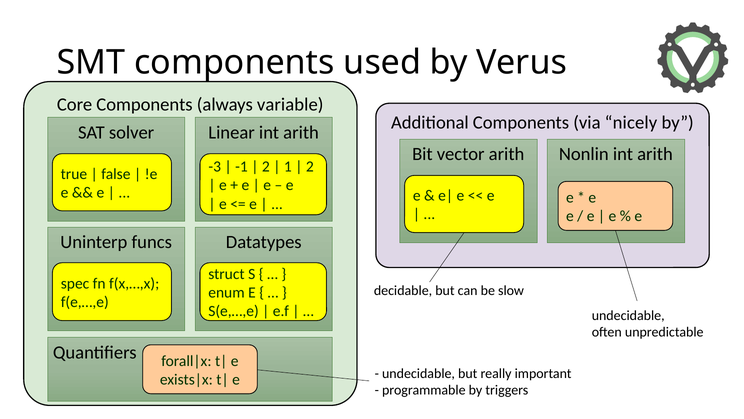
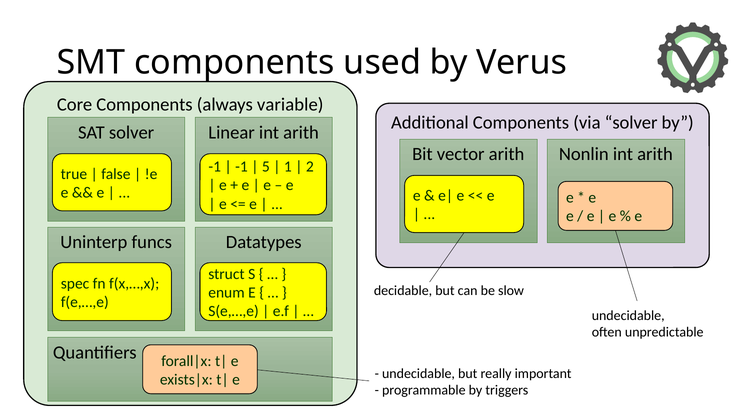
via nicely: nicely -> solver (631, 122)
-3: -3 -> -1 (215, 166)
2: 2 -> 5 (266, 166)
